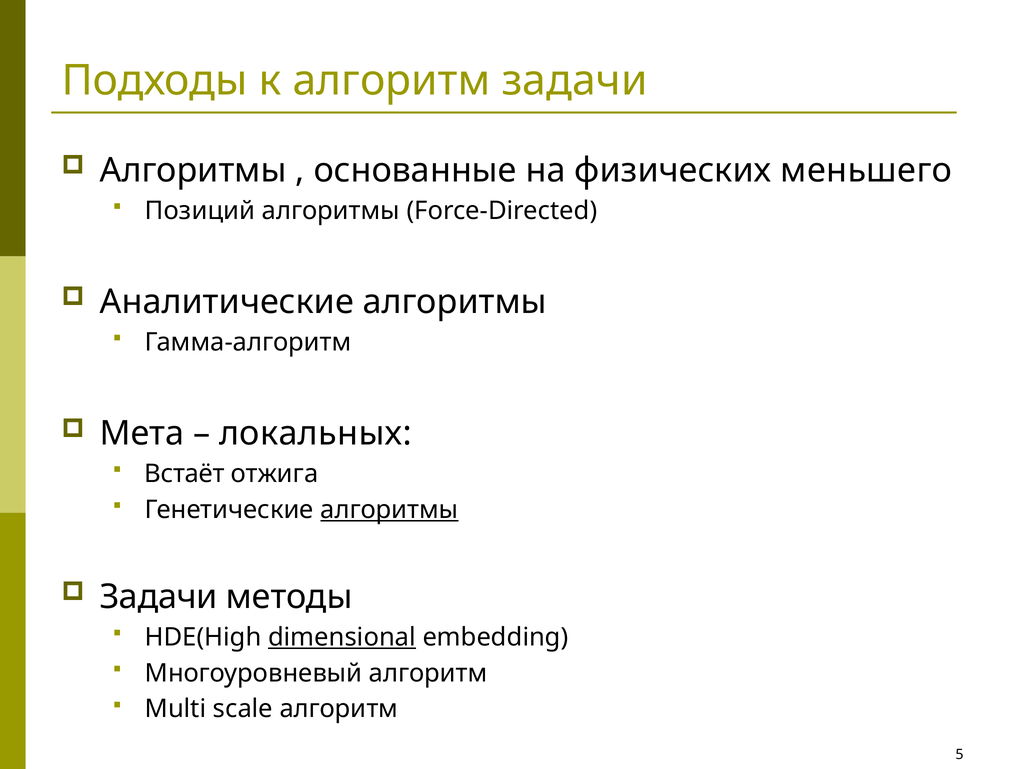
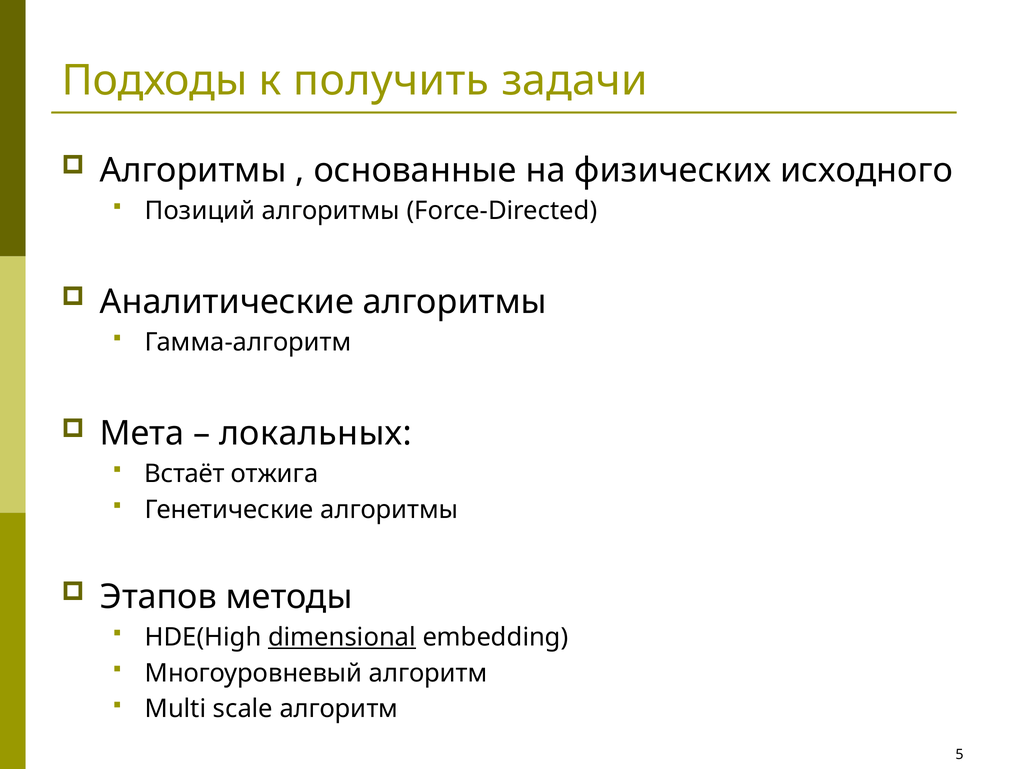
к алгоритм: алгоритм -> получить (391, 81)
меньшего: меньшего -> исходного (867, 170)
алгоритмы underline: present -> none (389, 509)
Задачи: Задачи -> Этапов (158, 597)
